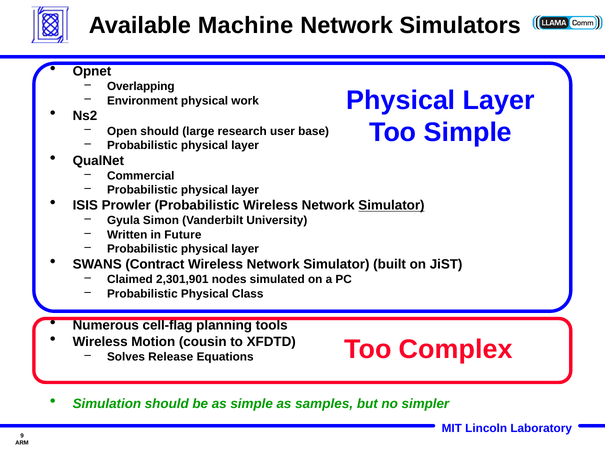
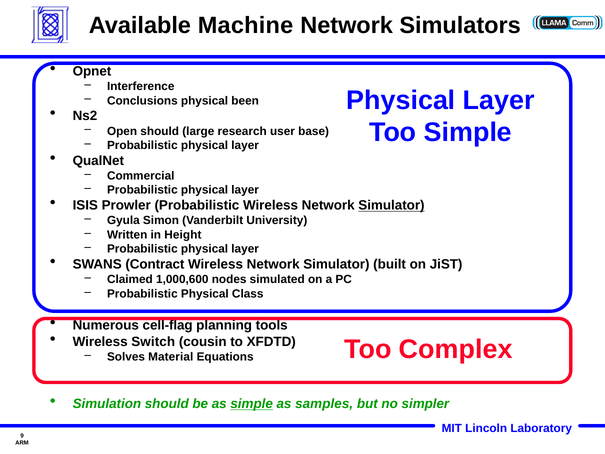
Overlapping: Overlapping -> Interference (141, 86)
Environment: Environment -> Conclusions (142, 101)
work: work -> been (245, 101)
Future: Future -> Height (183, 235)
2,301,901: 2,301,901 -> 1,000,600 (182, 279)
Motion: Motion -> Switch (153, 341)
Release: Release -> Material (171, 357)
simple underline: none -> present (252, 404)
